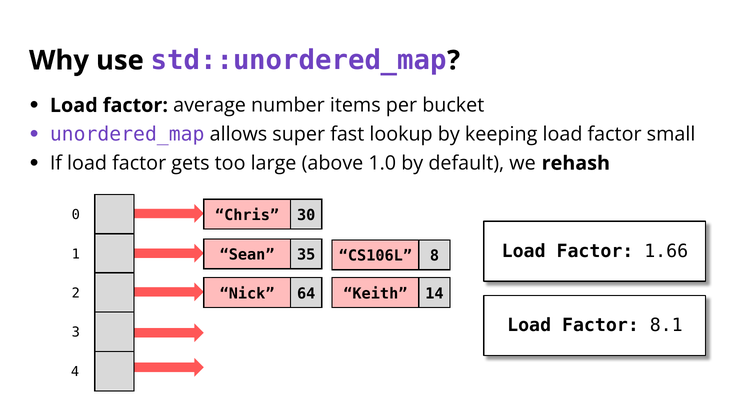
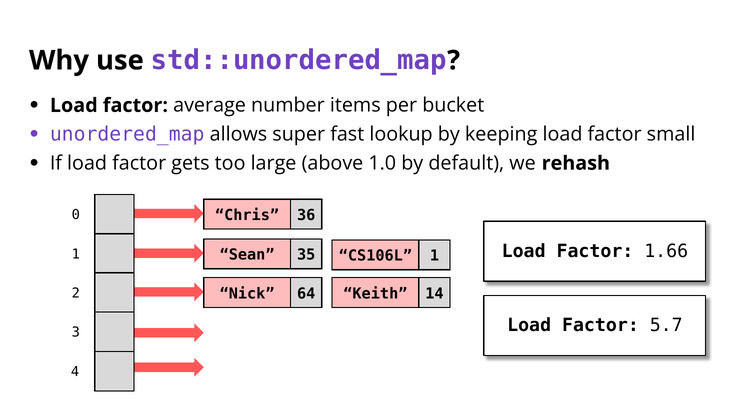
30: 30 -> 36 (306, 215)
CS106L 8: 8 -> 1 (434, 256)
8.1: 8.1 -> 5.7 (666, 325)
